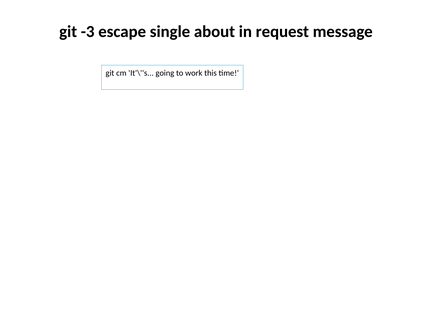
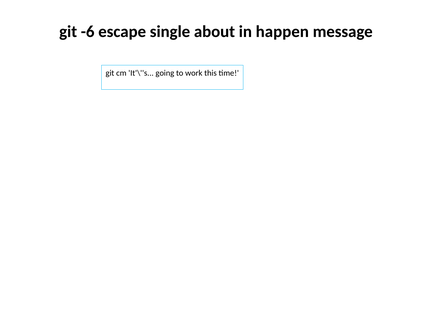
-3: -3 -> -6 (88, 32)
request: request -> happen (282, 32)
